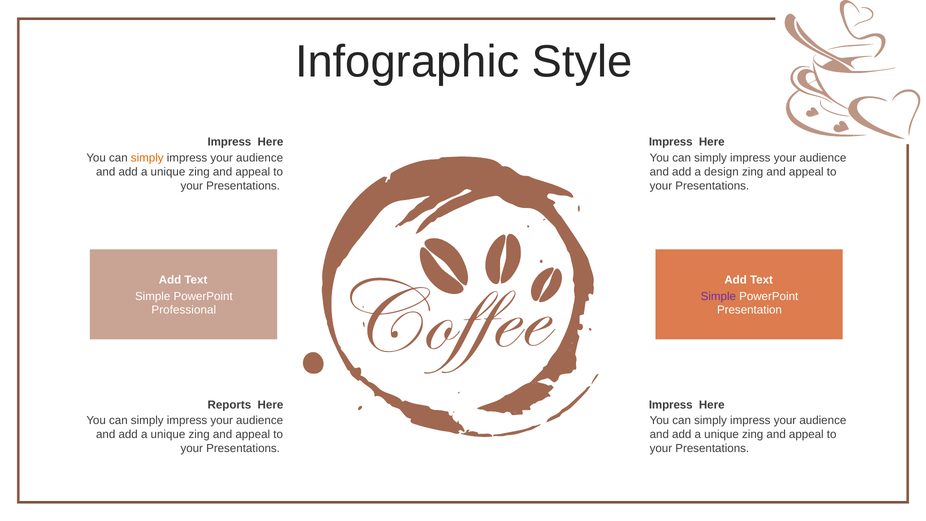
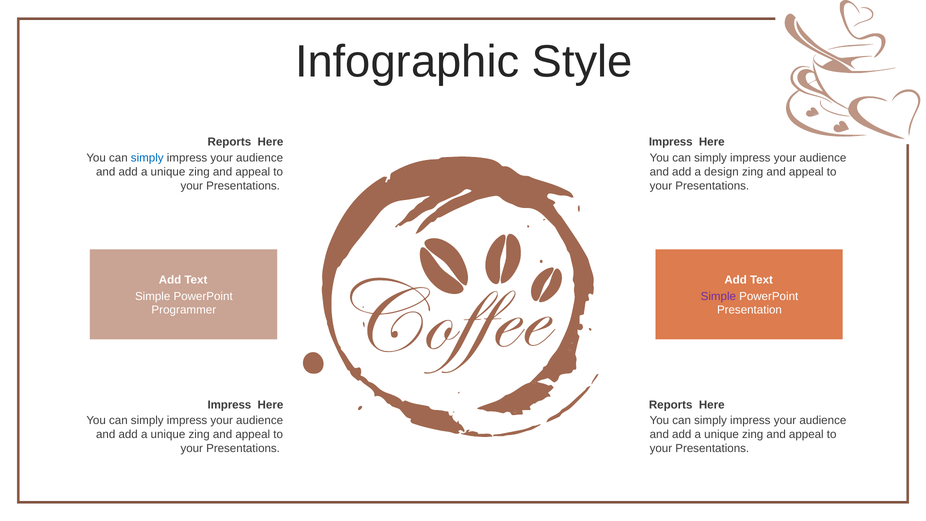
Impress: Impress -> Reports (229, 142)
simply colour: orange -> blue (147, 158)
Professional: Professional -> Programmer (184, 310)
Reports: Reports -> Impress (229, 405)
Impress: Impress -> Reports (671, 405)
